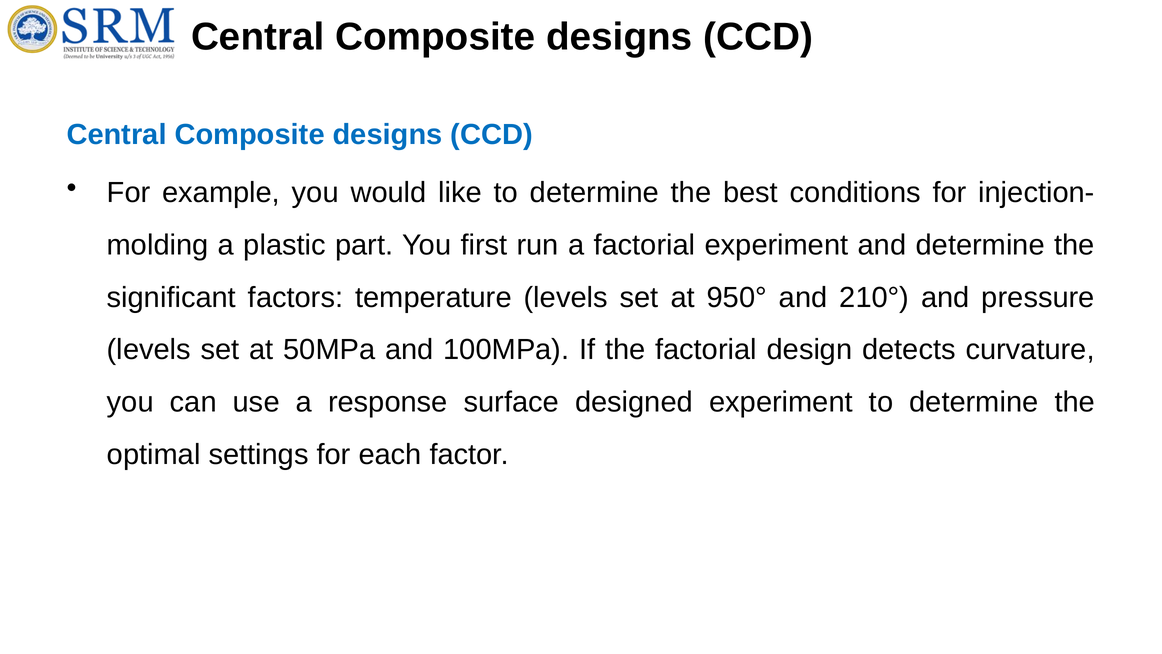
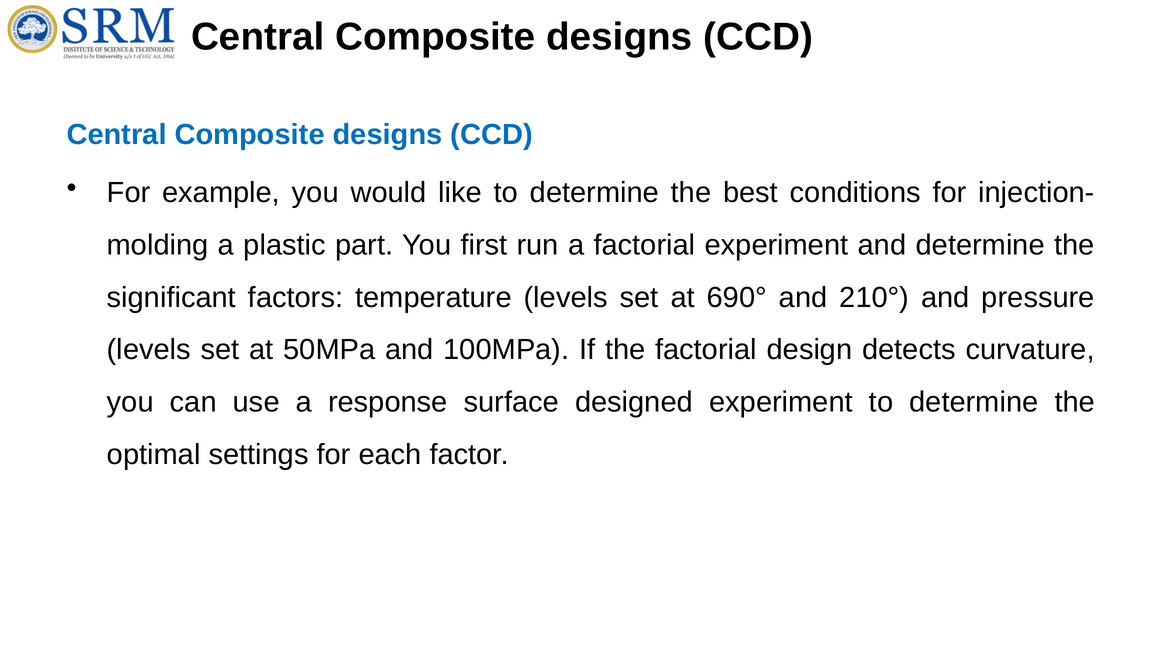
950°: 950° -> 690° (737, 297)
